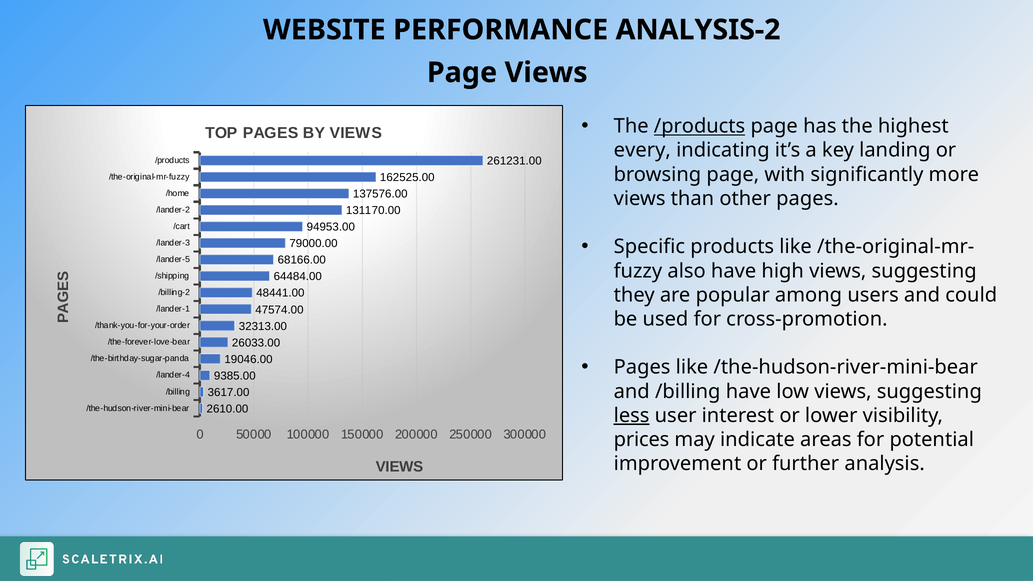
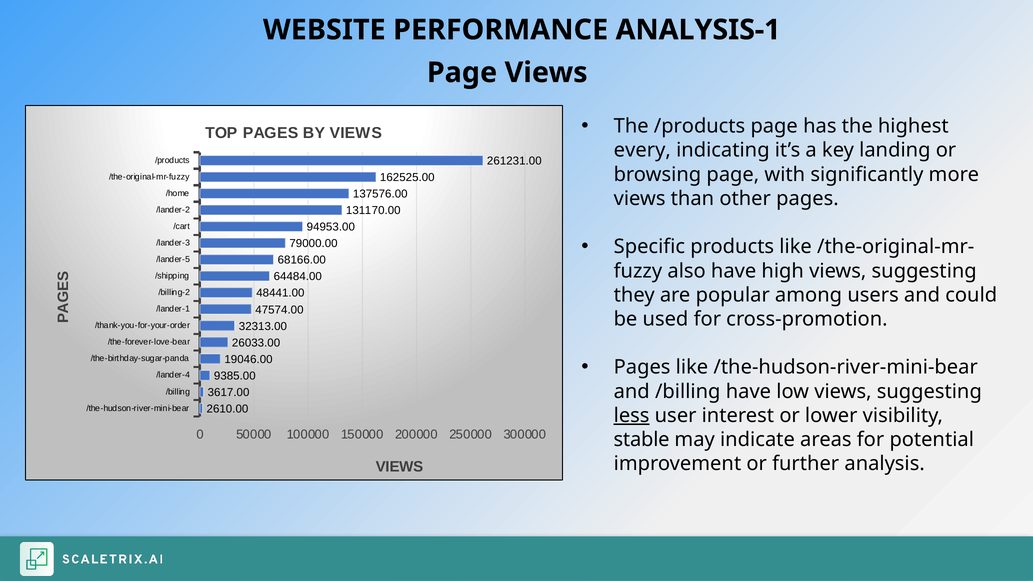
ANALYSIS-2: ANALYSIS-2 -> ANALYSIS-1 (698, 30)
/products underline: present -> none (700, 126)
prices: prices -> stable (642, 440)
